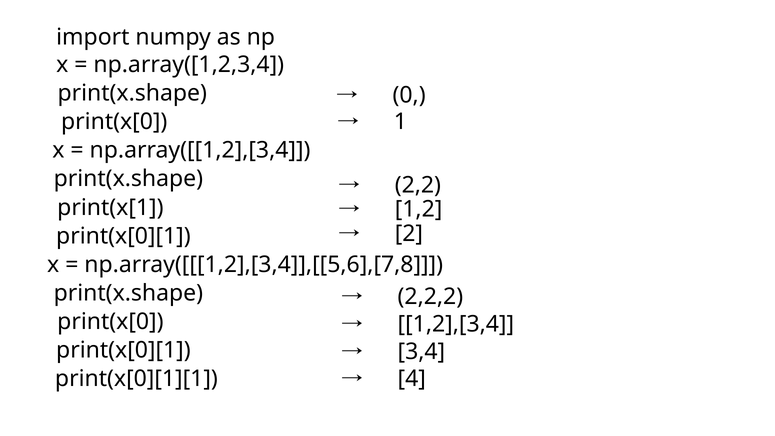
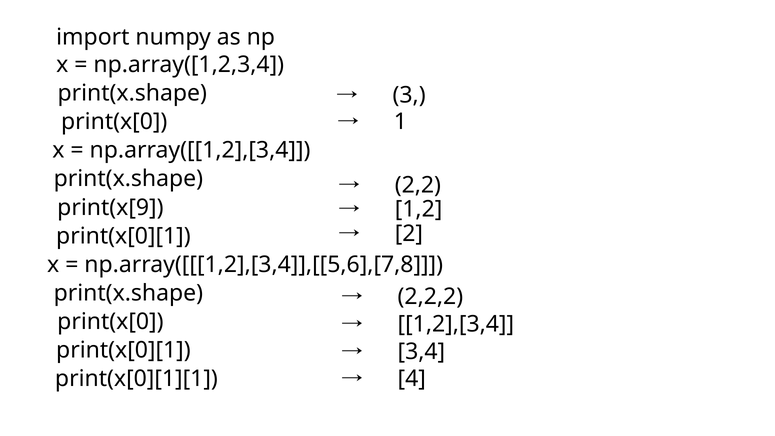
0: 0 -> 3 (409, 95)
print(x[1: print(x[1 -> print(x[9 (110, 207)
